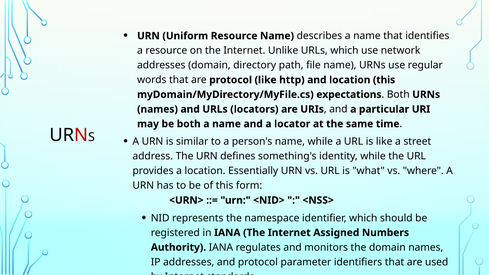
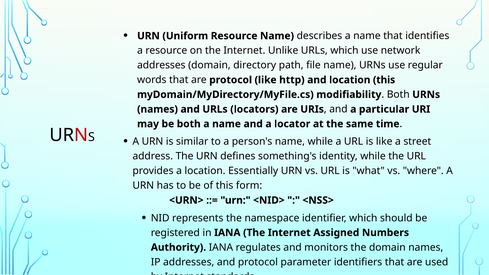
expectations: expectations -> modifiability (349, 95)
